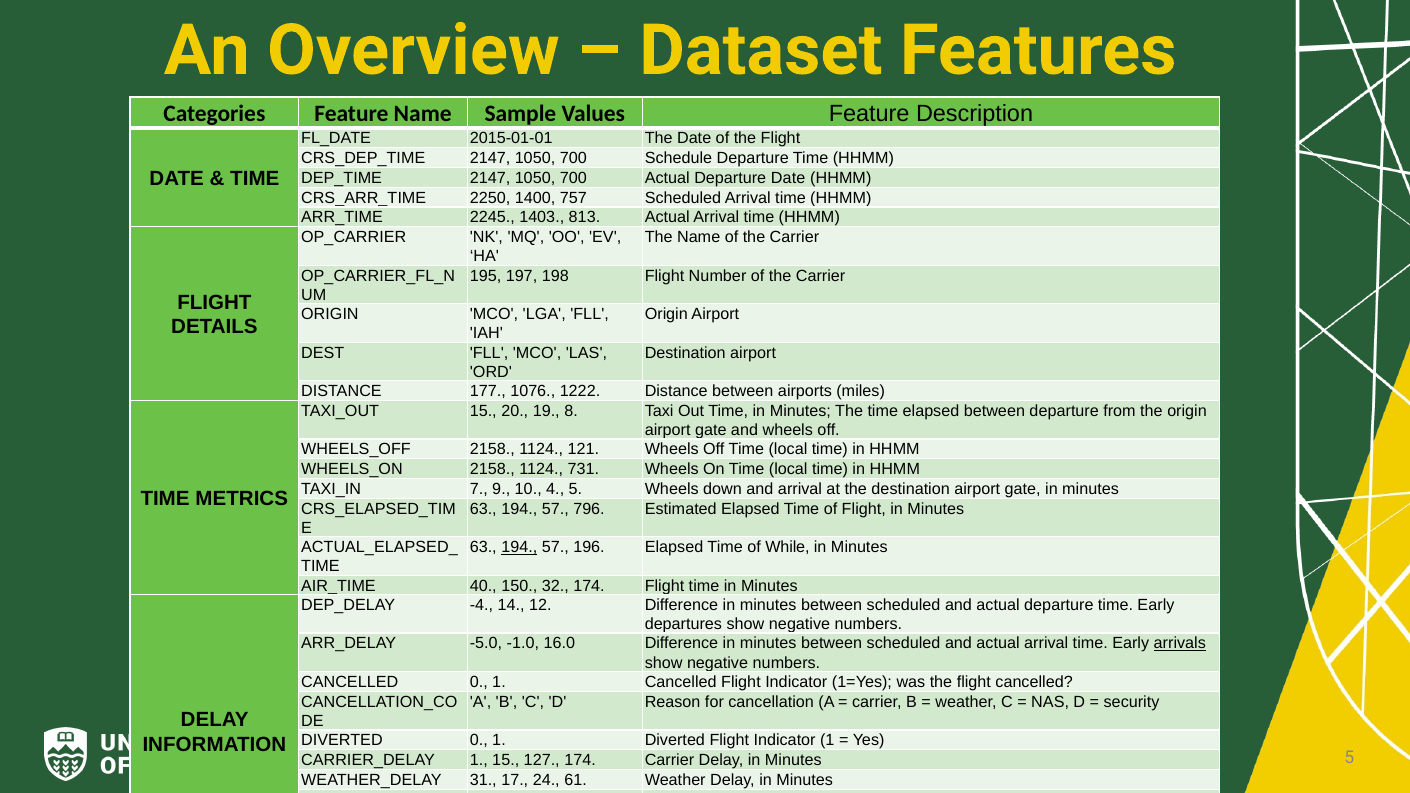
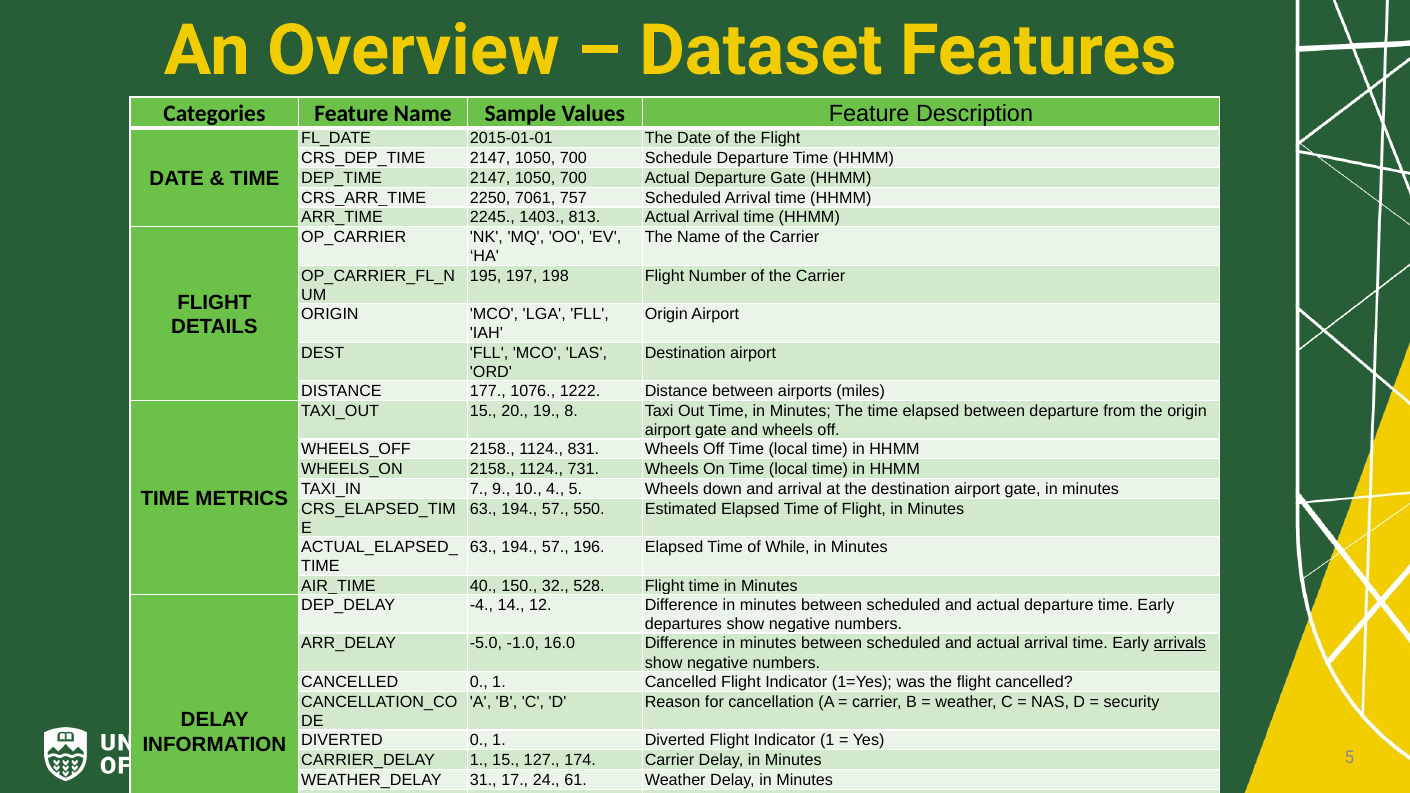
Departure Date: Date -> Gate (788, 178)
1400: 1400 -> 7061 (535, 198)
121: 121 -> 831 (583, 450)
796: 796 -> 550 (589, 509)
194 underline: present -> none (519, 547)
32 174: 174 -> 528 (589, 586)
